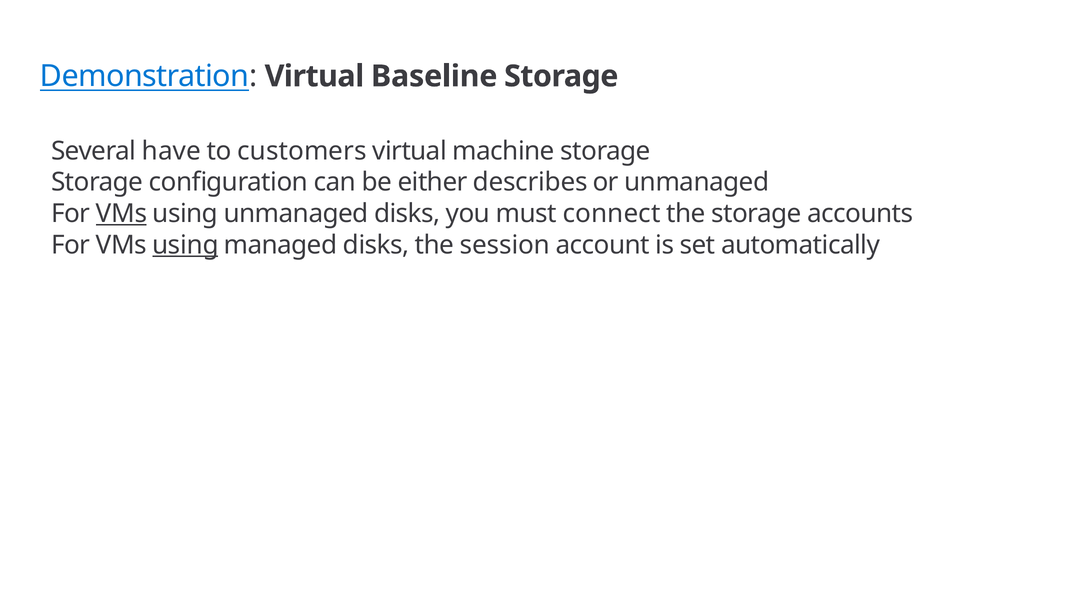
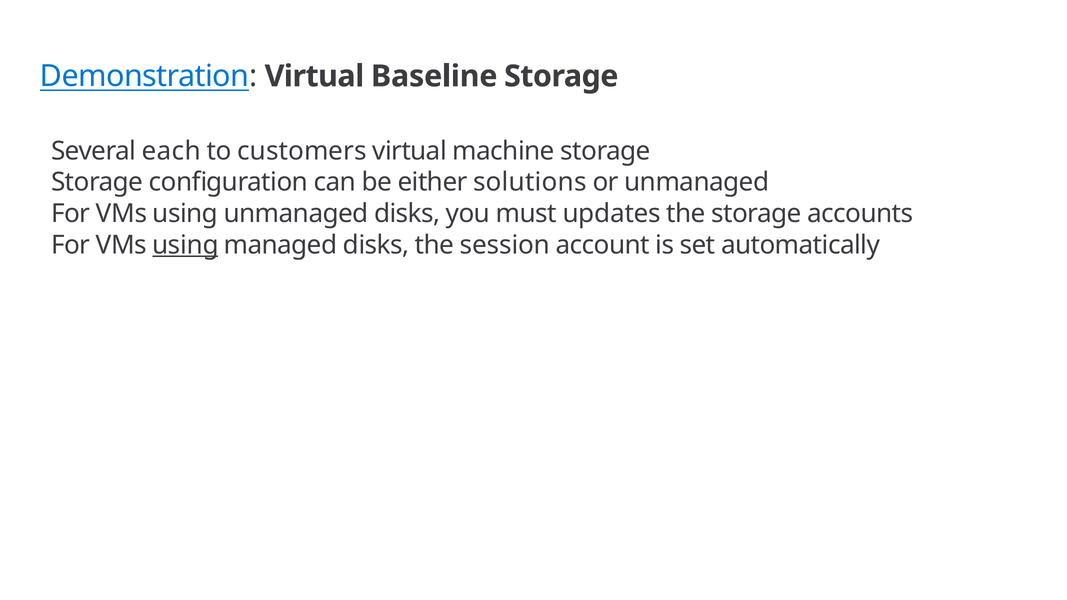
have: have -> each (171, 151)
describes: describes -> solutions (530, 182)
VMs underline: present -> none (121, 214)
connect: connect -> updates (612, 214)
